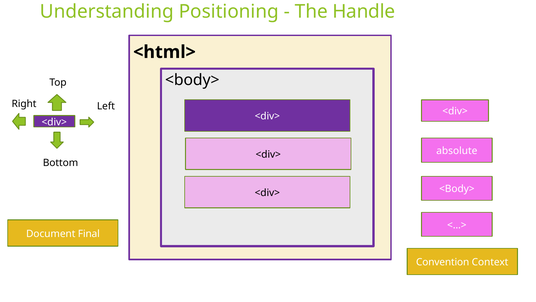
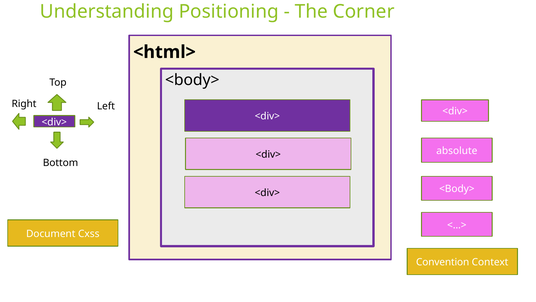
Handle: Handle -> Corner (364, 12)
Final: Final -> Cxss (89, 233)
